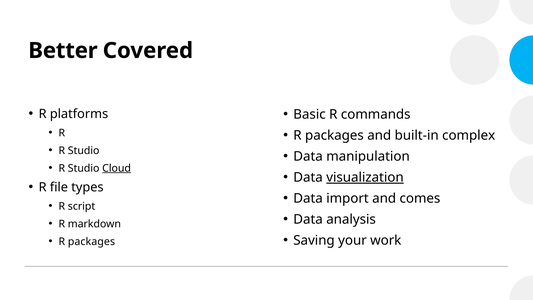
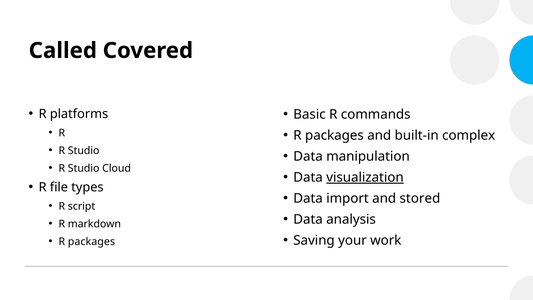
Better: Better -> Called (63, 51)
Cloud underline: present -> none (117, 168)
comes: comes -> stored (420, 198)
